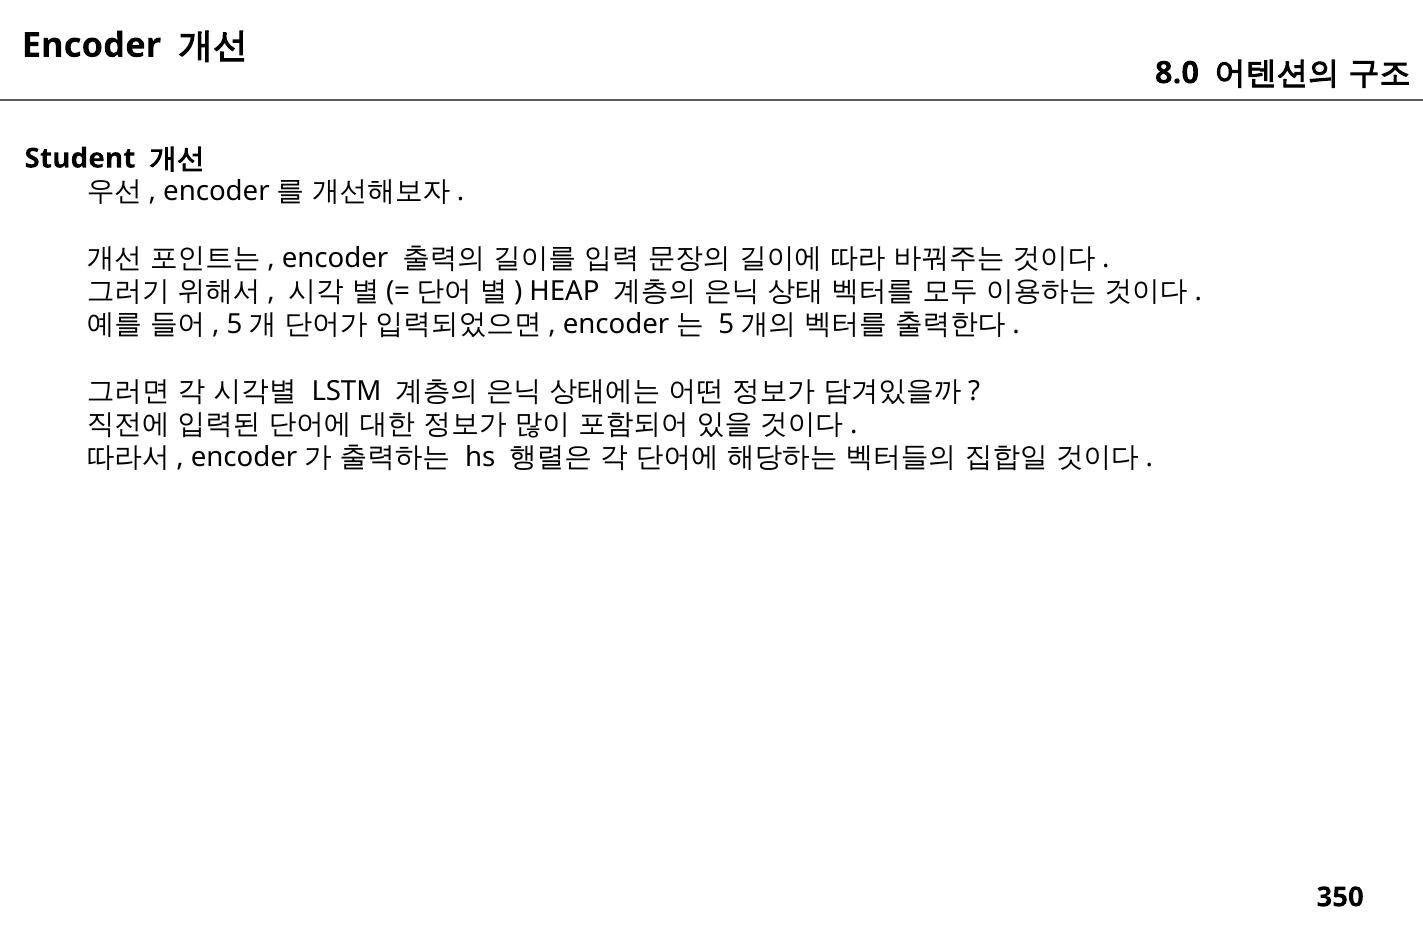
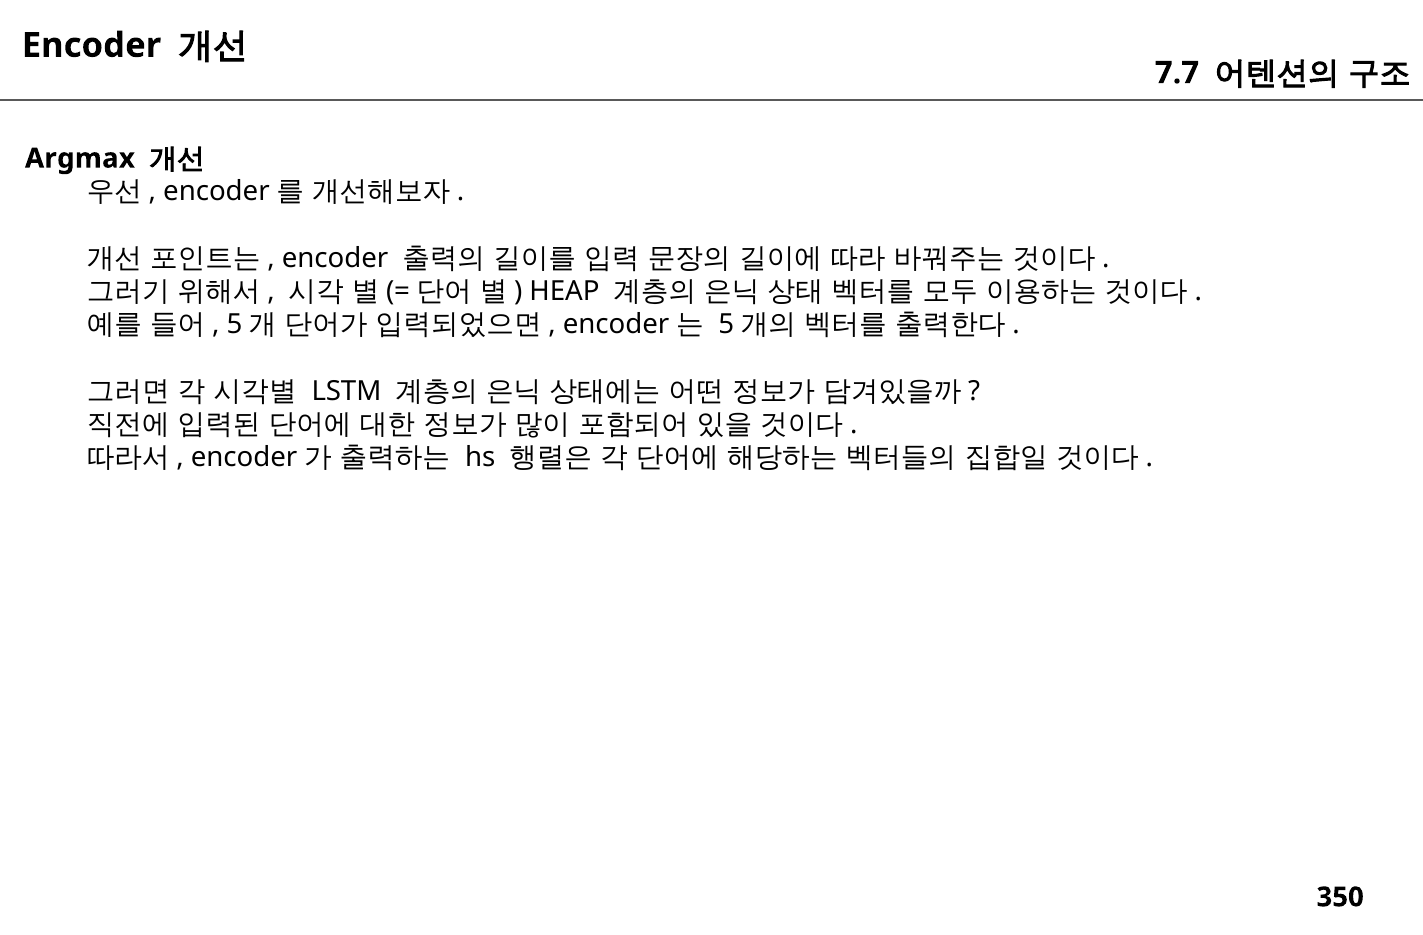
8.0: 8.0 -> 7.7 (1177, 73)
Student: Student -> Argmax (80, 158)
